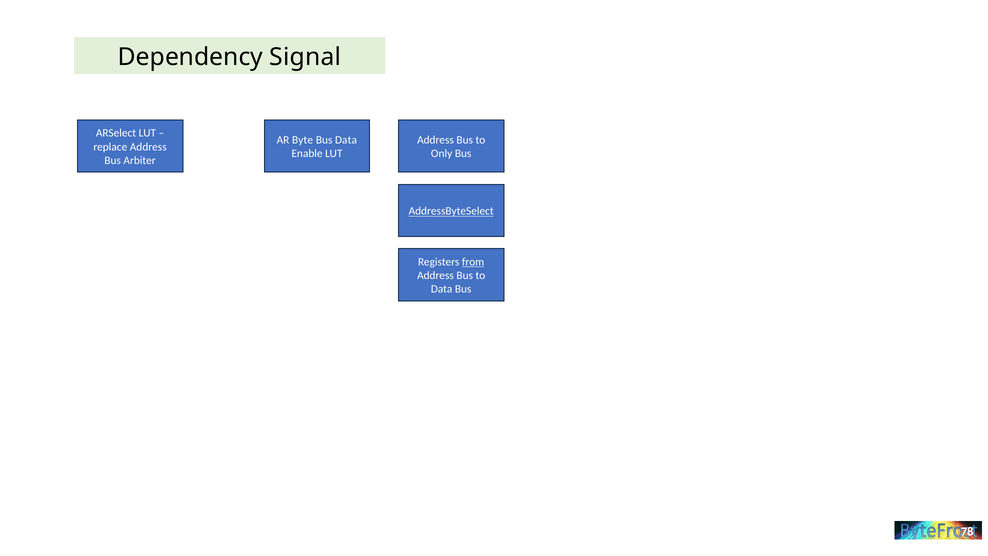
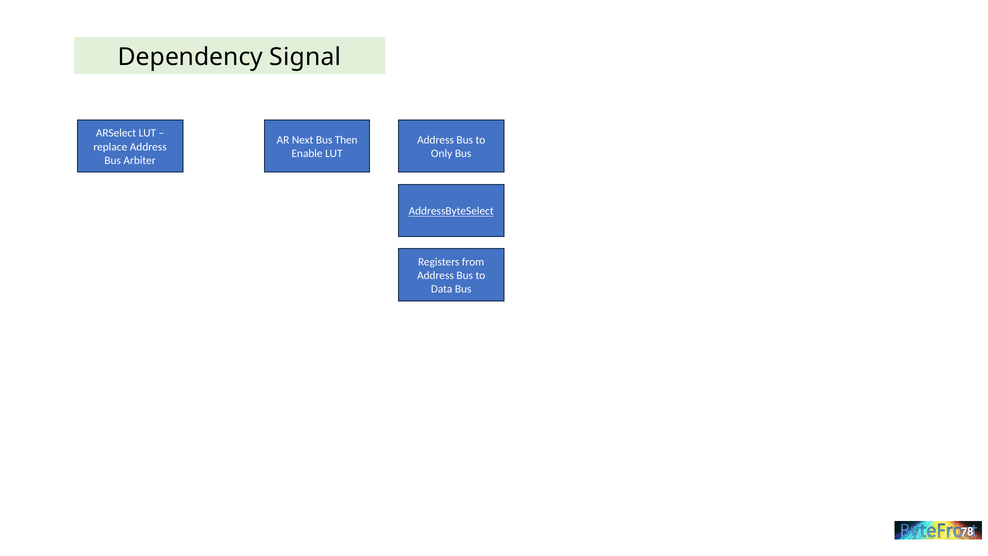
Byte: Byte -> Next (303, 140)
Bus Data: Data -> Then (346, 140)
from underline: present -> none (473, 262)
